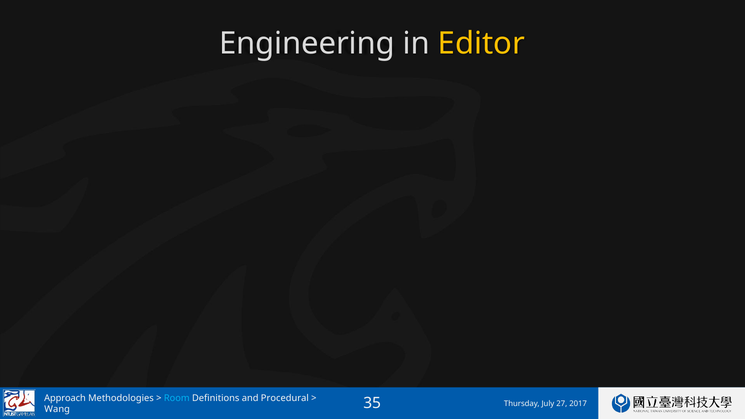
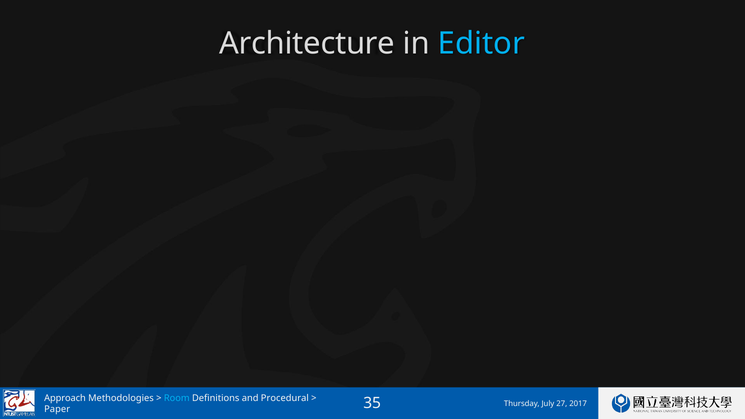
Engineering: Engineering -> Architecture (307, 44)
Editor colour: yellow -> light blue (481, 44)
Wang: Wang -> Paper (57, 409)
